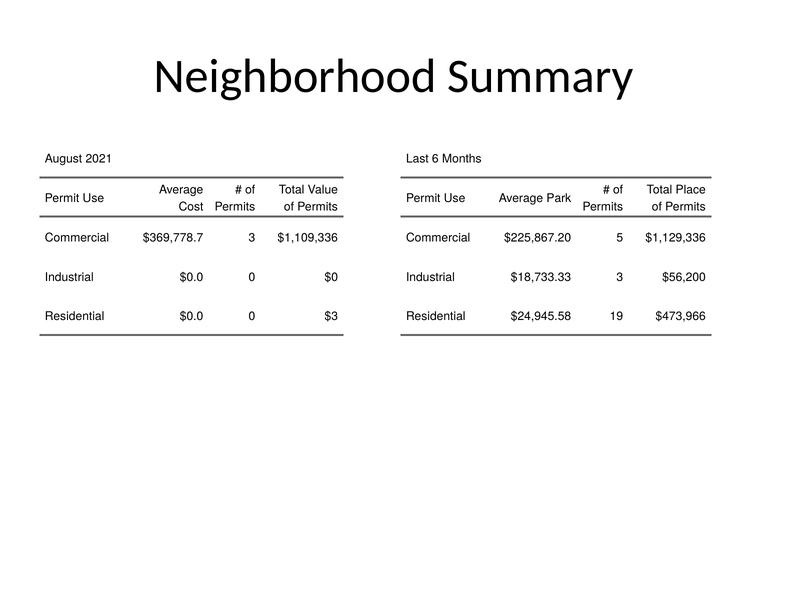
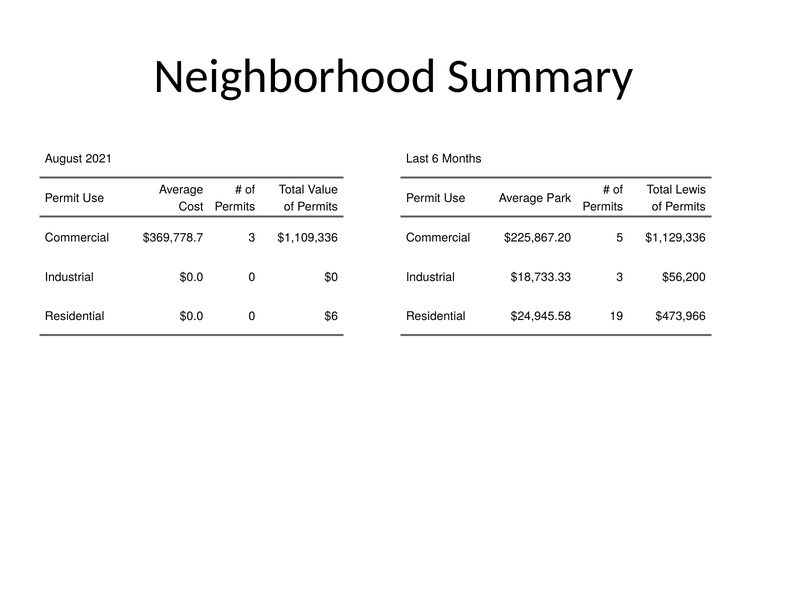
Place: Place -> Lewis (691, 190)
$3: $3 -> $6 (331, 316)
